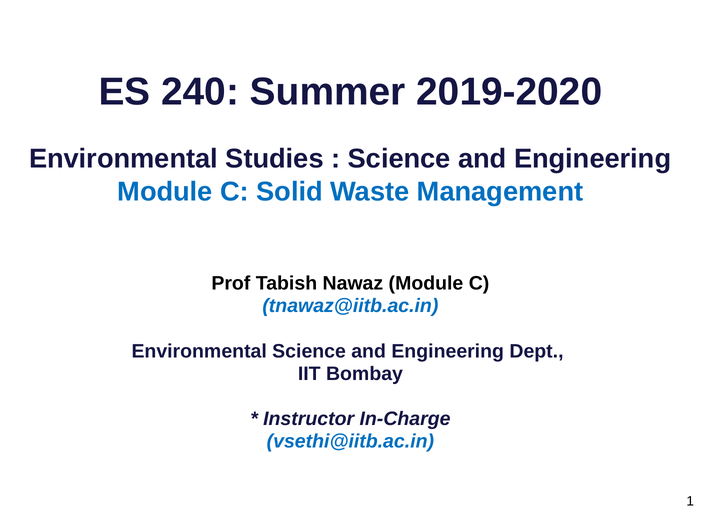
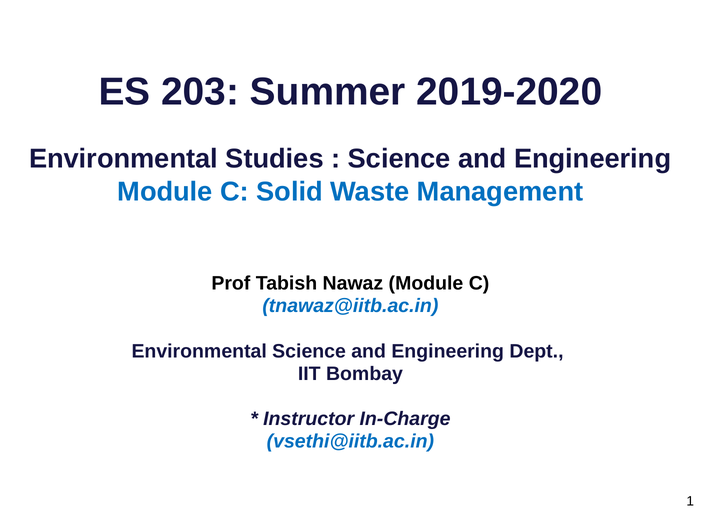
240: 240 -> 203 (200, 92)
